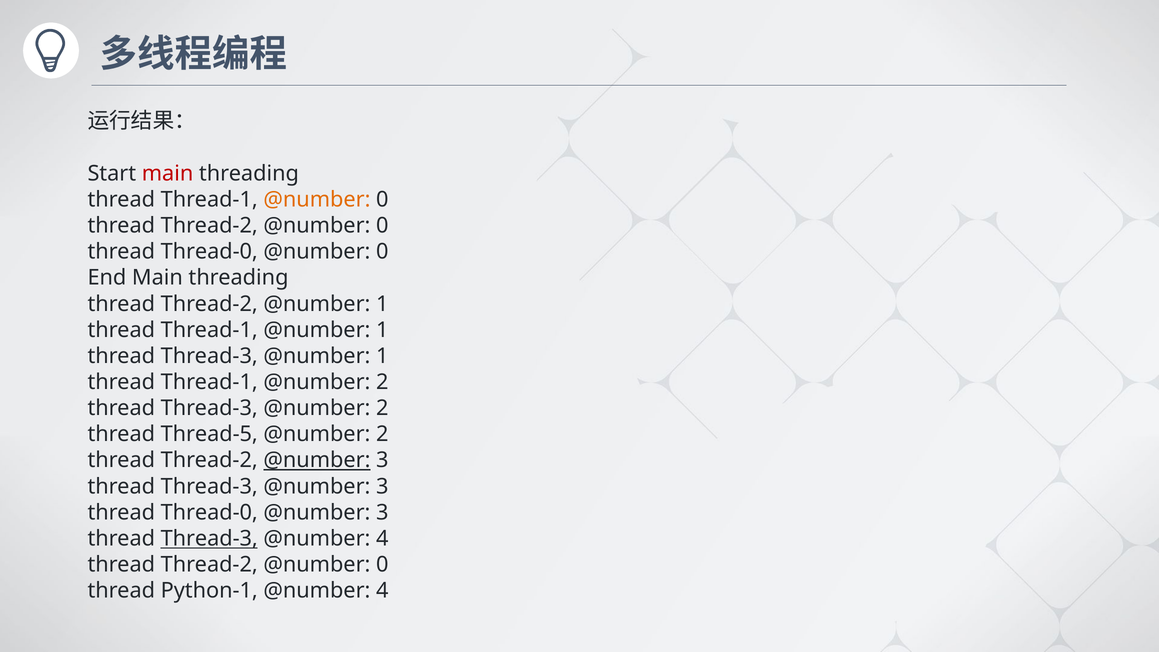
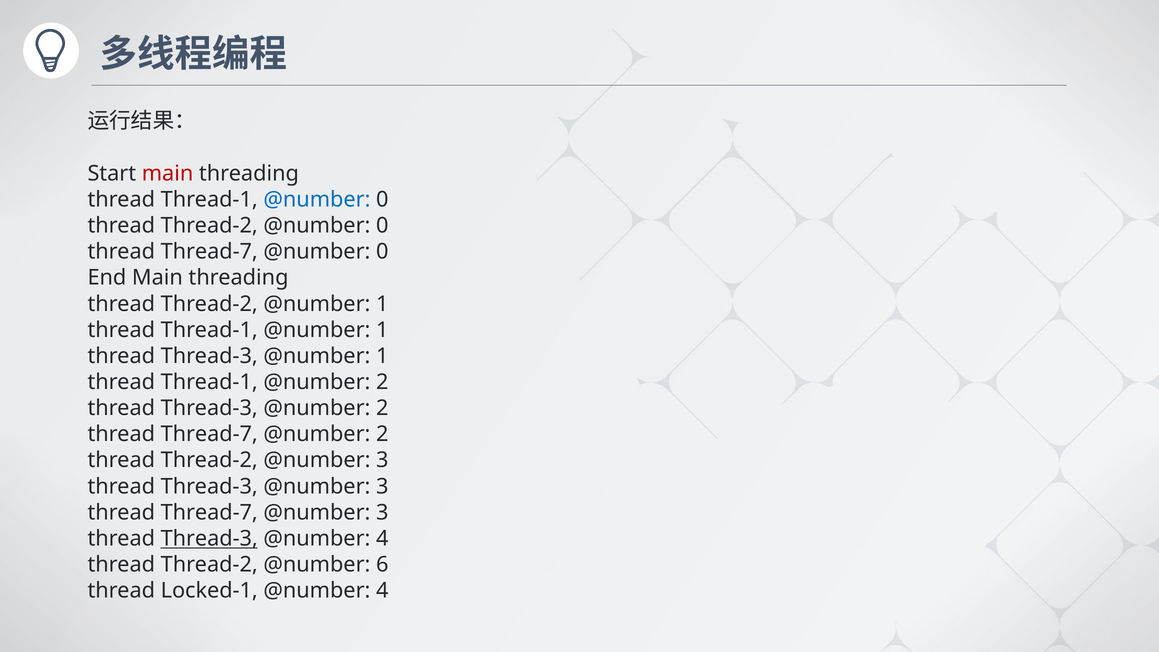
@number colour: orange -> blue (317, 199)
Thread-0: Thread-0 -> Thread-7 (209, 252)
Thread-5: Thread-5 -> Thread-7 (209, 434)
@number underline: present -> none (317, 460)
Thread-0: Thread-0 -> Thread-7 (209, 512)
0: 0 -> 6 (382, 565)
Python-1: Python-1 -> Locked-1 (209, 591)
